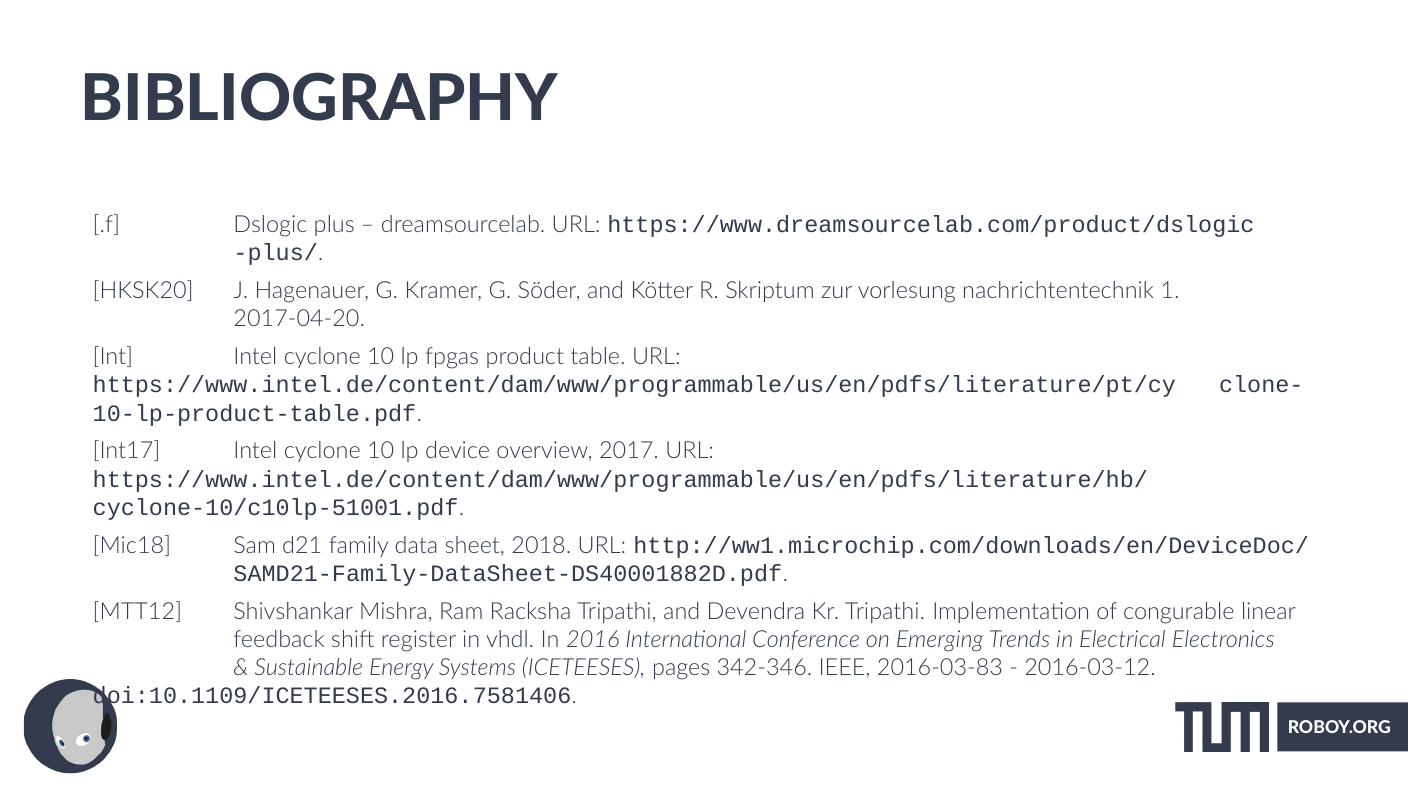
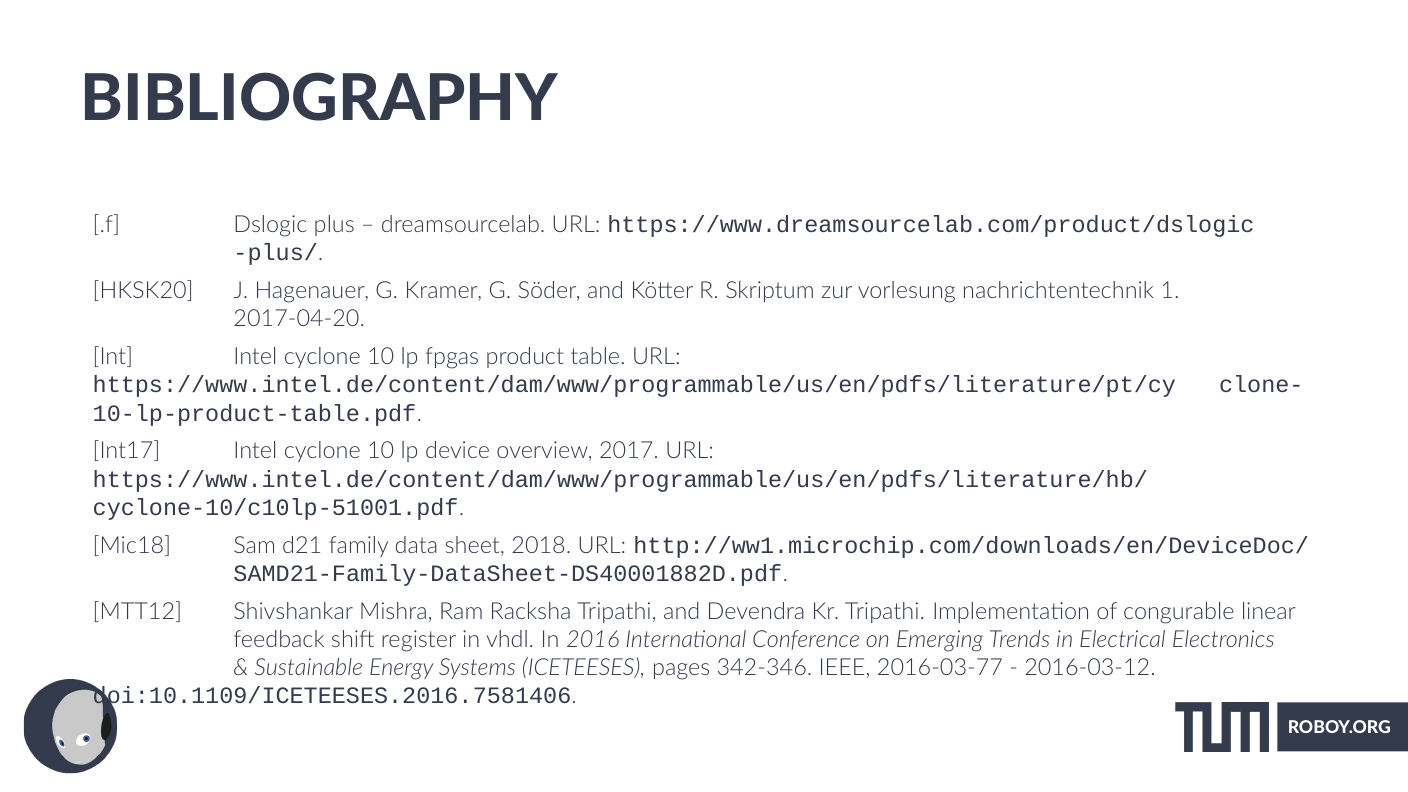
2016-03-83: 2016-03-83 -> 2016-03-77 (940, 668)
